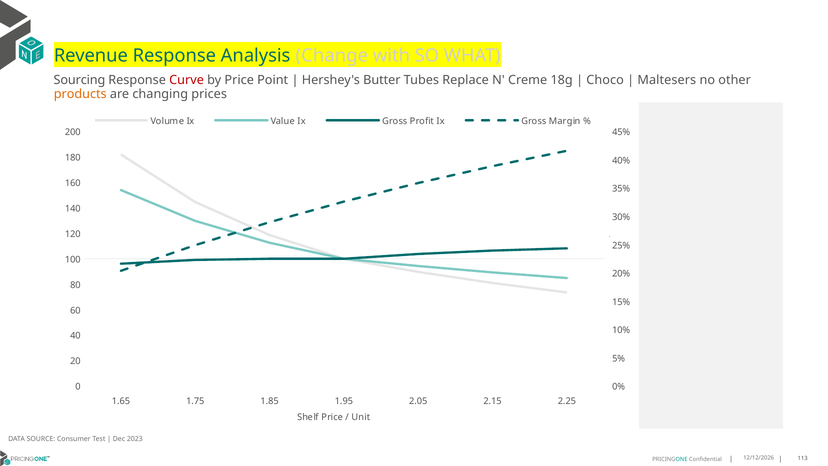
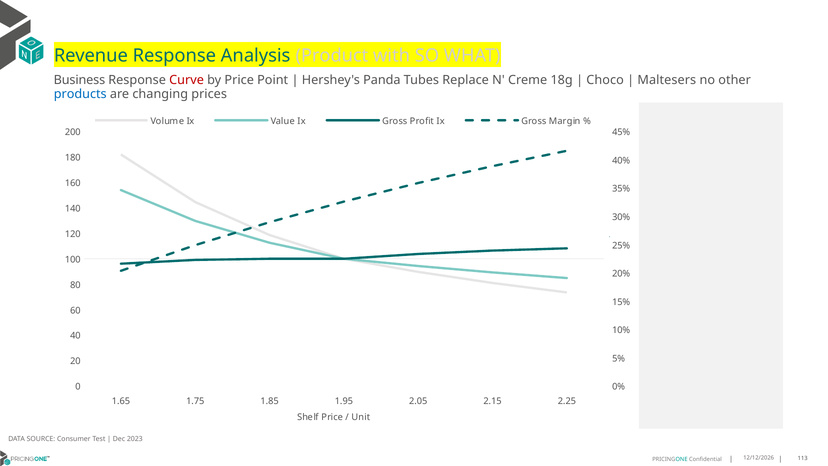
Change: Change -> Product (332, 56)
Sourcing: Sourcing -> Business (79, 80)
Butter: Butter -> Panda (382, 80)
products colour: orange -> blue (80, 94)
